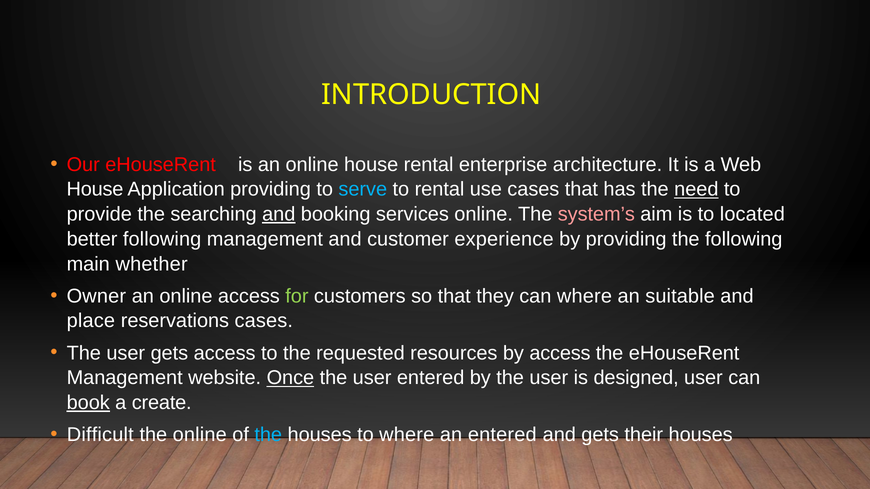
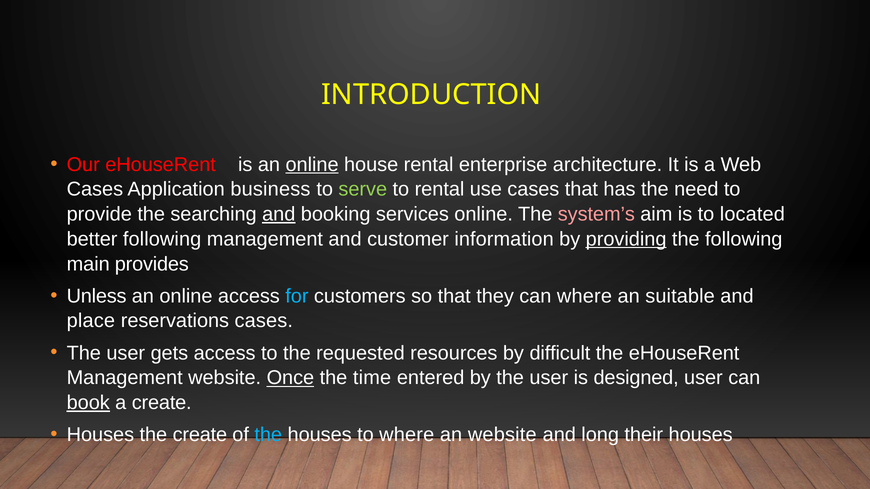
online underline: none -> present (312, 165)
House: House -> Cases (95, 190)
Application providing: providing -> business (270, 190)
serve colour: light blue -> light green (363, 190)
need underline: present -> none (696, 190)
experience: experience -> information (504, 239)
providing underline: none -> present (626, 239)
whether: whether -> provides (152, 264)
Owner: Owner -> Unless (97, 296)
for colour: light green -> light blue (297, 296)
by access: access -> difficult (560, 353)
user: user -> time (372, 378)
Difficult: Difficult -> Houses (100, 435)
the online: online -> create (200, 435)
an entered: entered -> website (502, 435)
and gets: gets -> long (600, 435)
